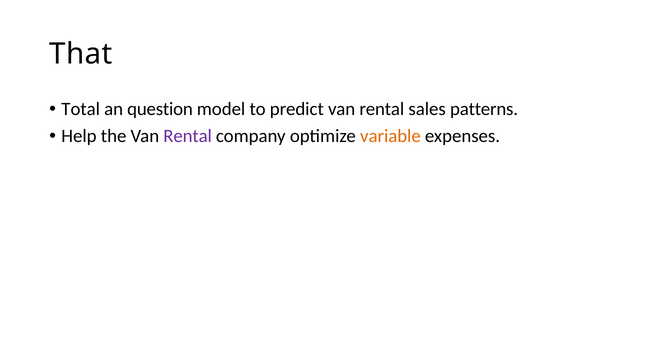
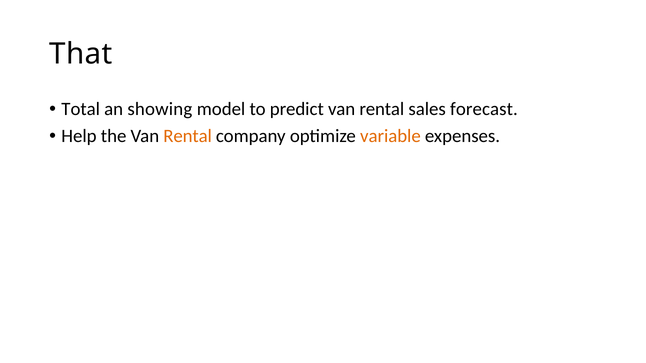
question: question -> showing (160, 109)
patterns: patterns -> forecast (484, 109)
Rental colour: purple -> orange (188, 136)
